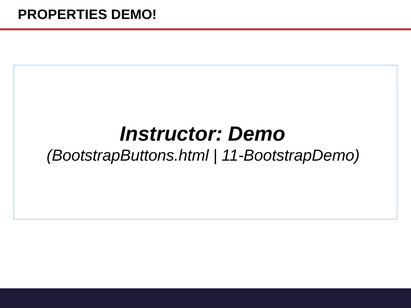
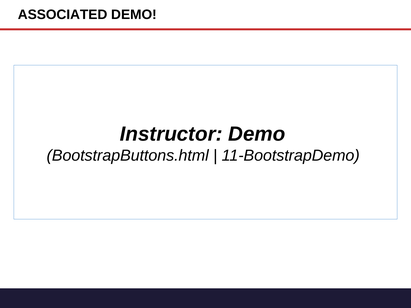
PROPERTIES: PROPERTIES -> ASSOCIATED (63, 15)
